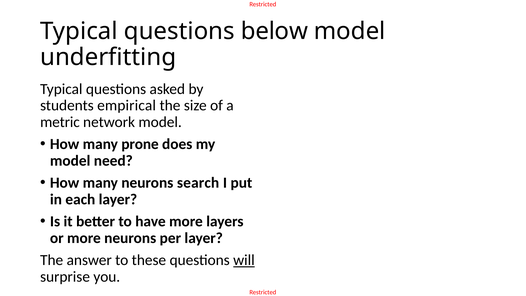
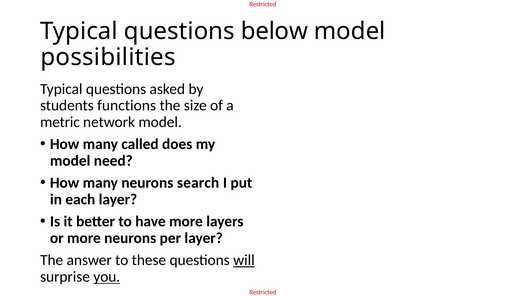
underfitting: underfitting -> possibilities (108, 57)
empirical: empirical -> functions (127, 106)
prone: prone -> called (140, 144)
you underline: none -> present (107, 277)
